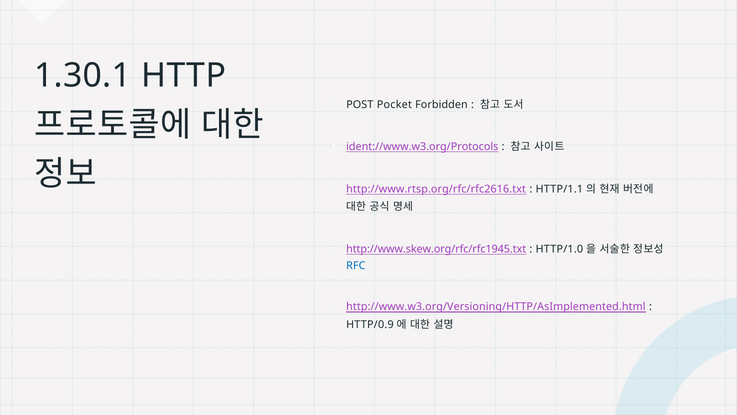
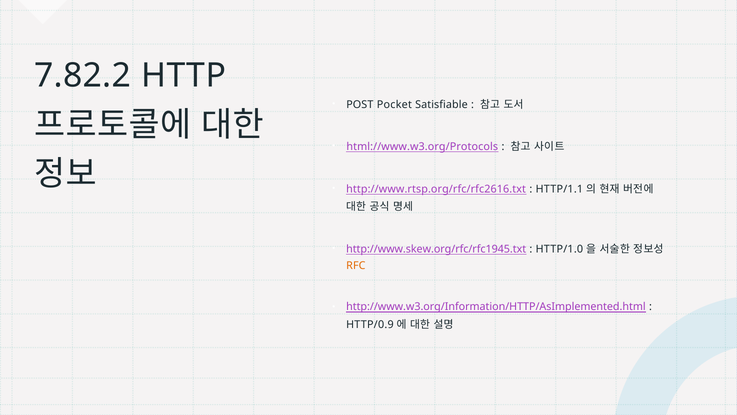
1.30.1: 1.30.1 -> 7.82.2 (83, 76)
Forbidden: Forbidden -> Satisfiable (441, 104)
ident://www.w3.org/Protocols: ident://www.w3.org/Protocols -> html://www.w3.org/Protocols (422, 147)
RFC colour: blue -> orange (356, 266)
http://www.w3.org/Versioning/HTTP/AsImplemented.html: http://www.w3.org/Versioning/HTTP/AsImplemented.html -> http://www.w3.org/Information/HTTP/AsImplemented.html (496, 307)
